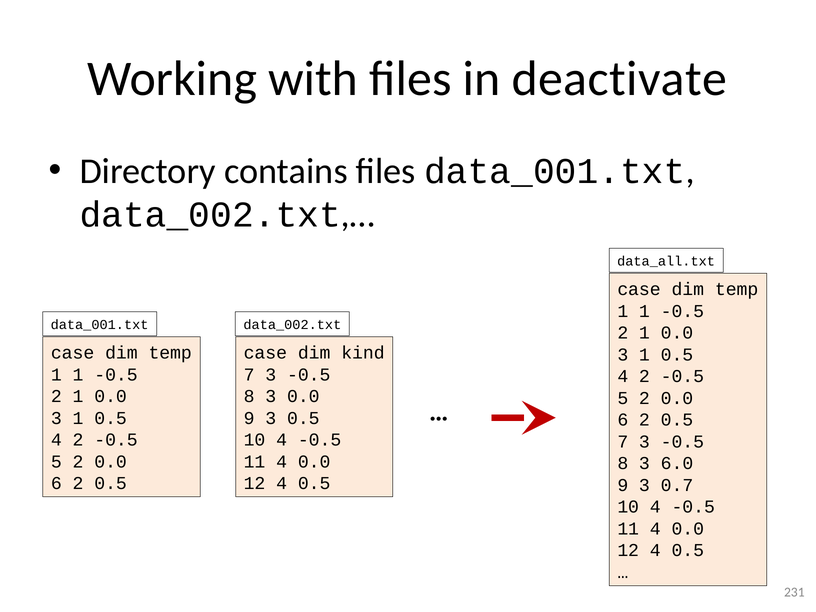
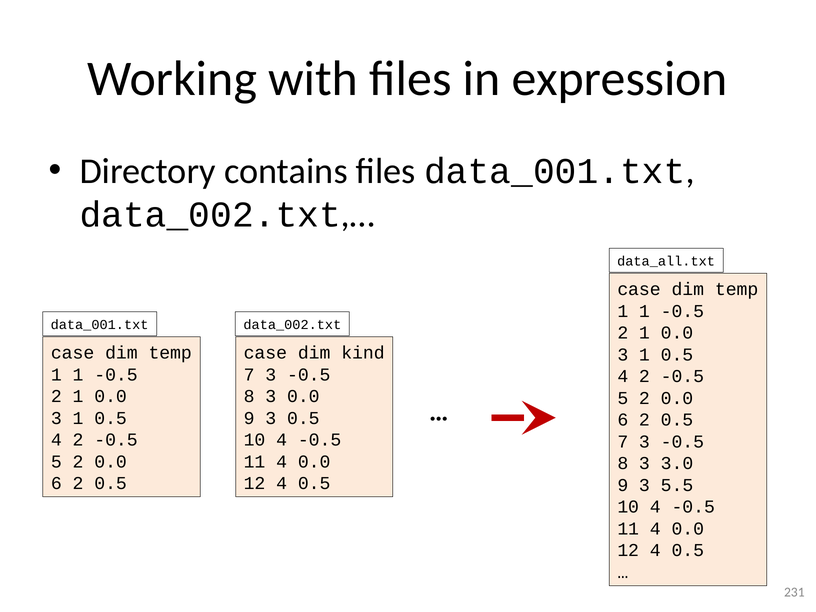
deactivate: deactivate -> expression (620, 79)
6.0: 6.0 -> 3.0 (677, 463)
0.7: 0.7 -> 5.5 (677, 485)
